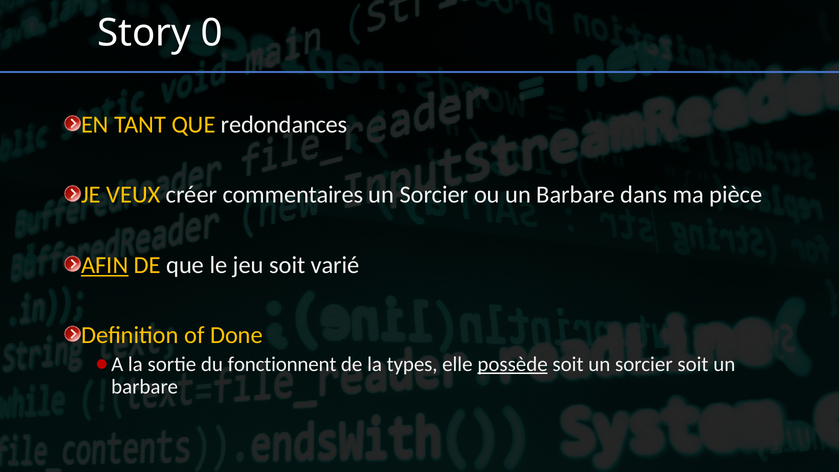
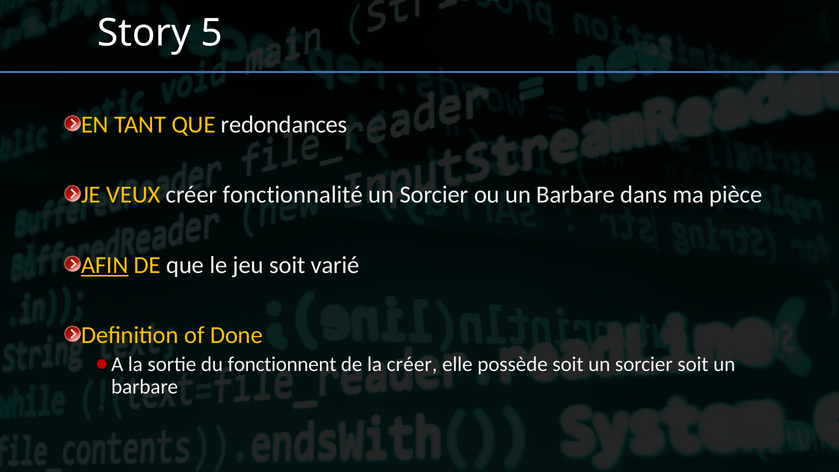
0: 0 -> 5 (212, 33)
commentaires: commentaires -> fonctionnalité (293, 195)
la types: types -> créer (412, 364)
possède underline: present -> none (513, 364)
